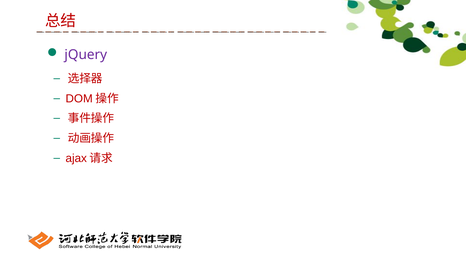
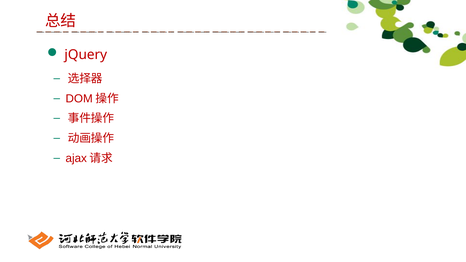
jQuery colour: purple -> red (86, 55)
